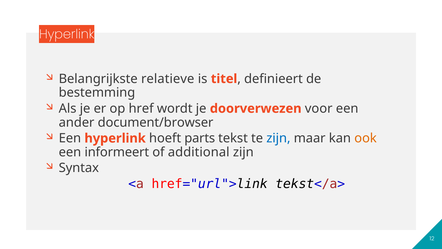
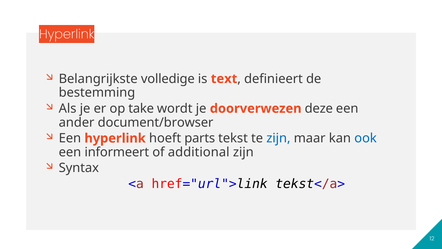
relatieve: relatieve -> volledige (168, 79)
titel: titel -> text (224, 79)
href: href -> take (141, 108)
voor: voor -> deze (319, 108)
ook colour: orange -> blue (366, 138)
